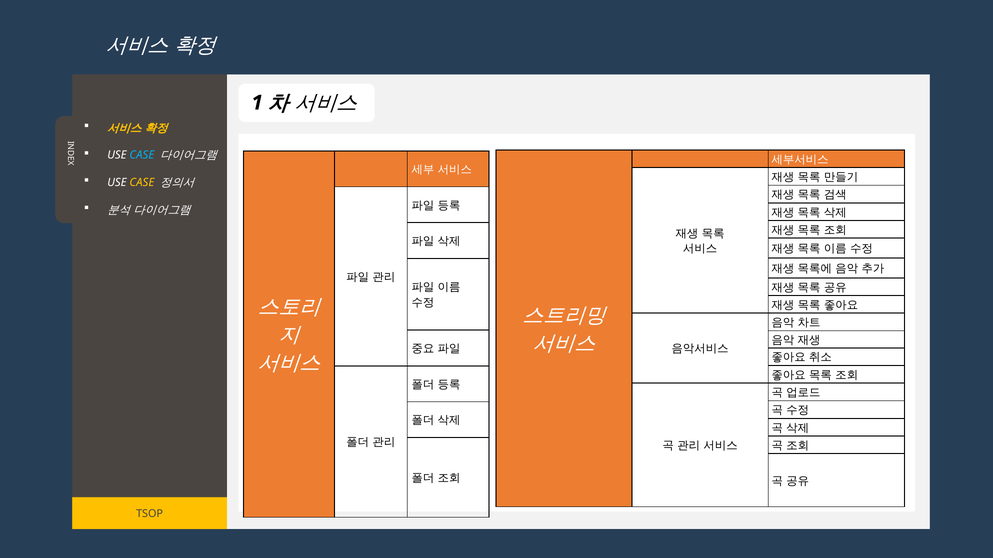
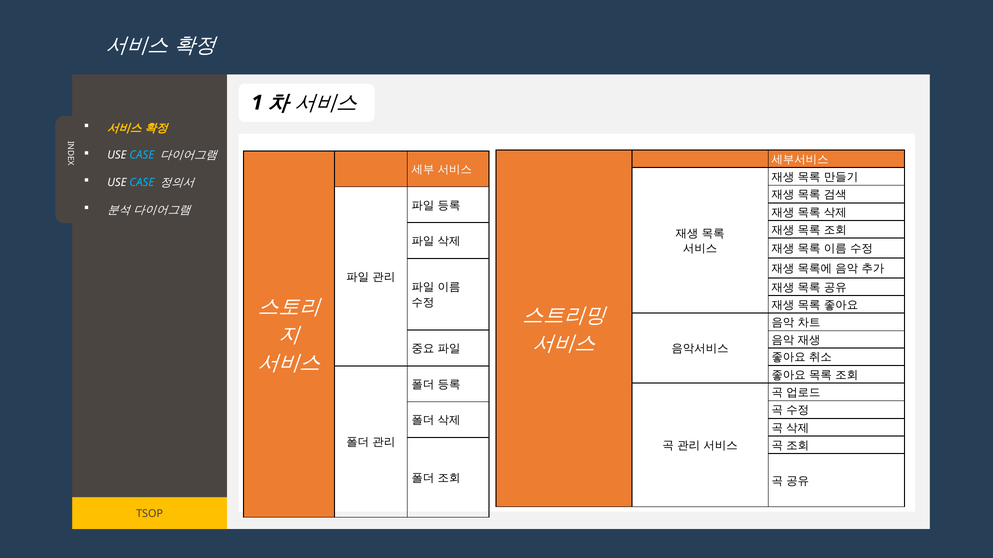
CASE colour: yellow -> light blue (142, 183)
